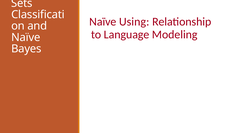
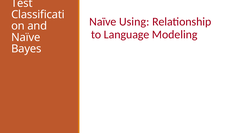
Sets: Sets -> Test (22, 3)
